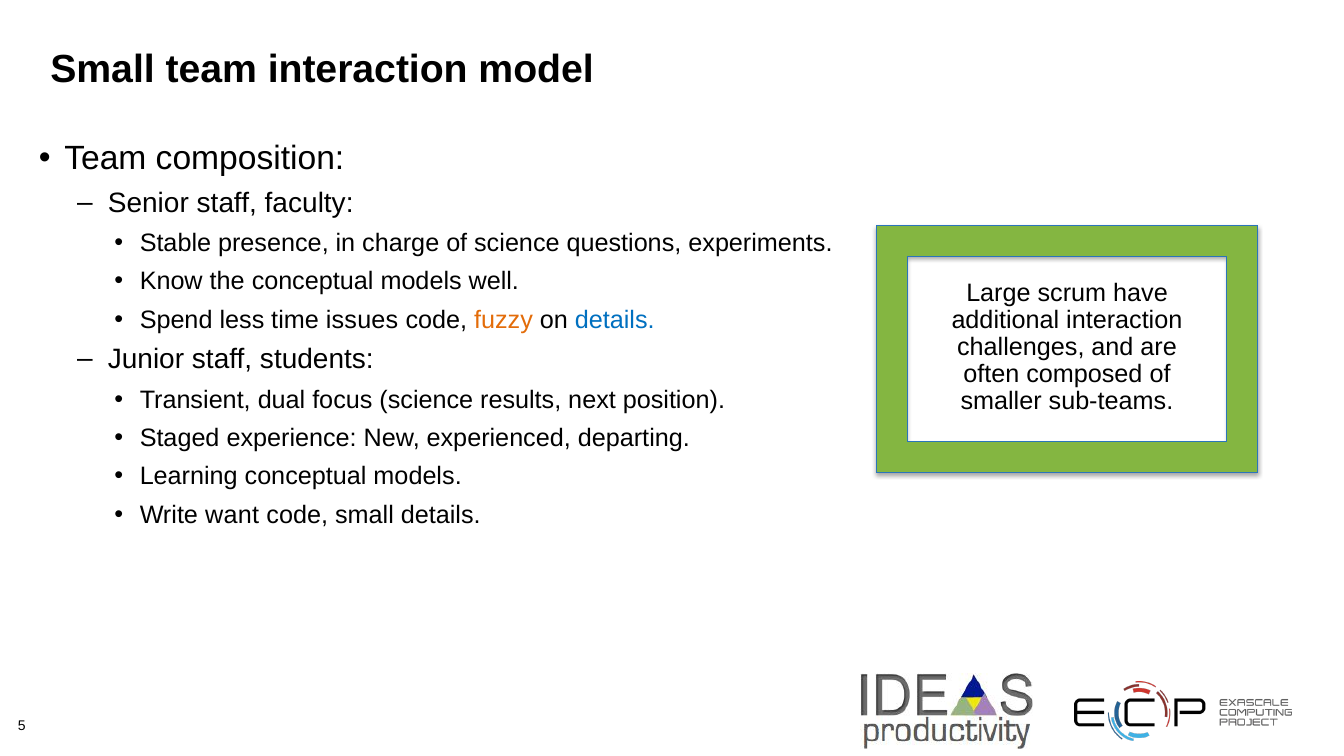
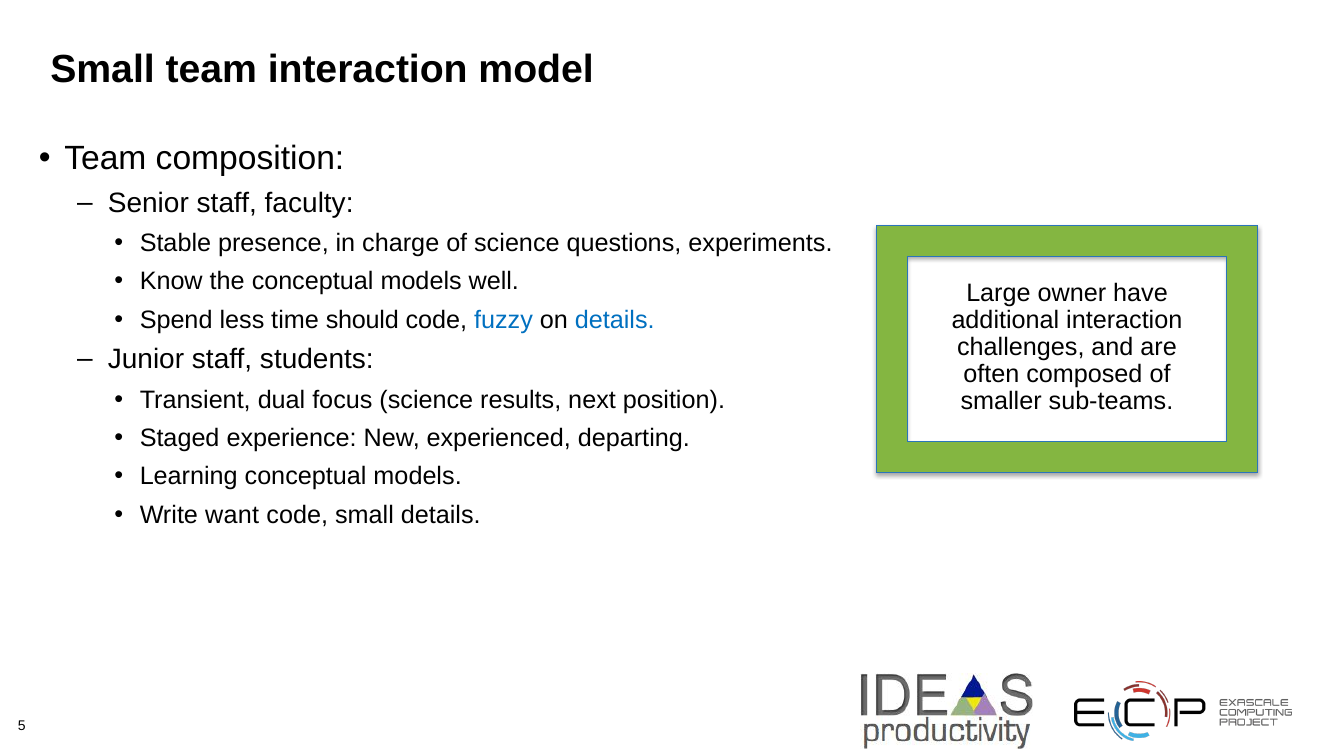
scrum: scrum -> owner (1072, 293)
issues: issues -> should (362, 320)
fuzzy colour: orange -> blue (504, 320)
